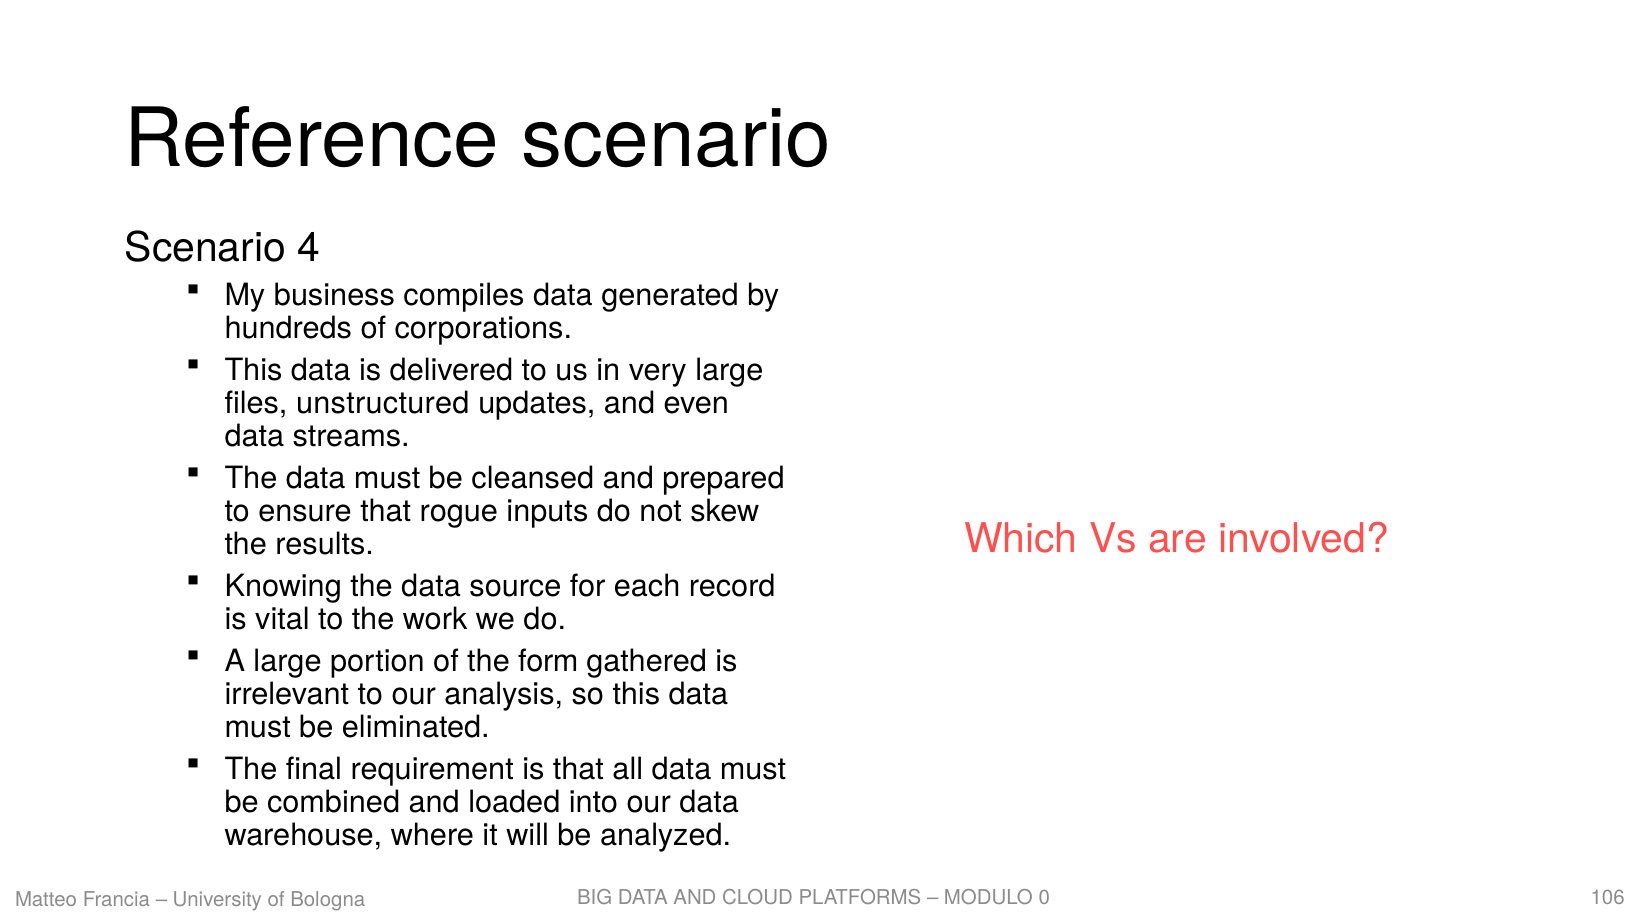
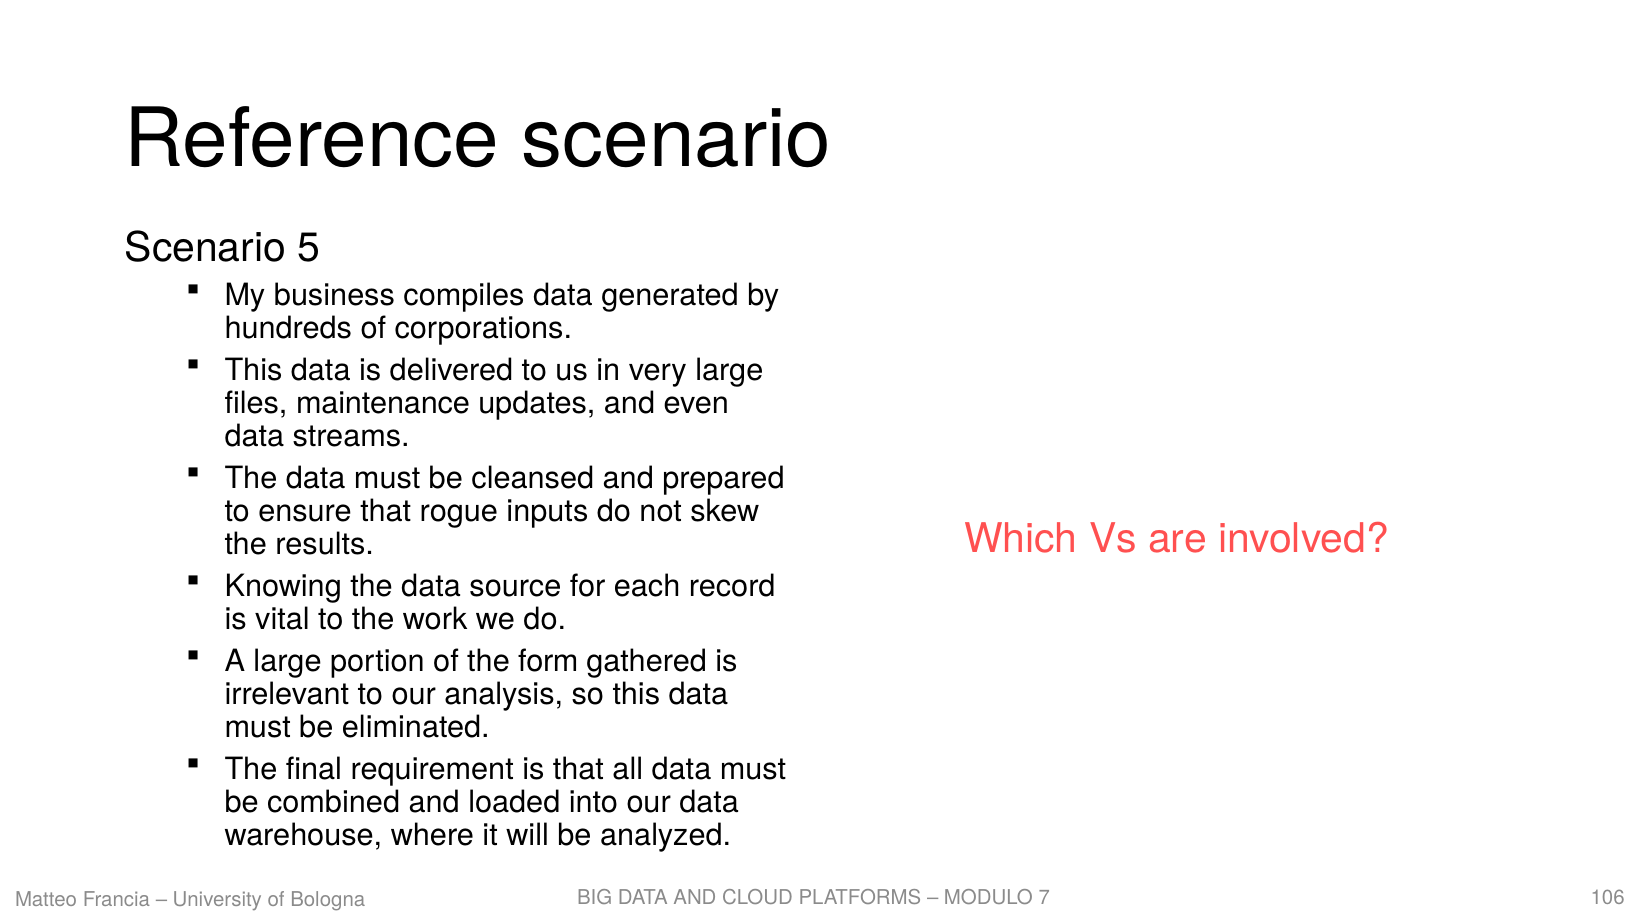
4: 4 -> 5 (309, 248)
unstructured: unstructured -> maintenance (383, 403)
0: 0 -> 7 (1044, 898)
